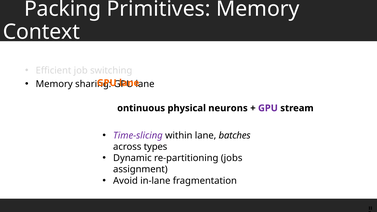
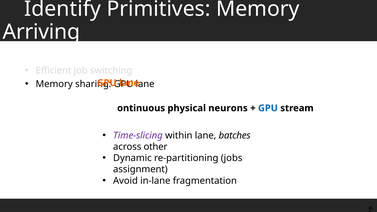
Packing: Packing -> Identify (63, 9)
Context: Context -> Arriving (41, 32)
GPU colour: purple -> blue (268, 108)
types: types -> other (156, 147)
